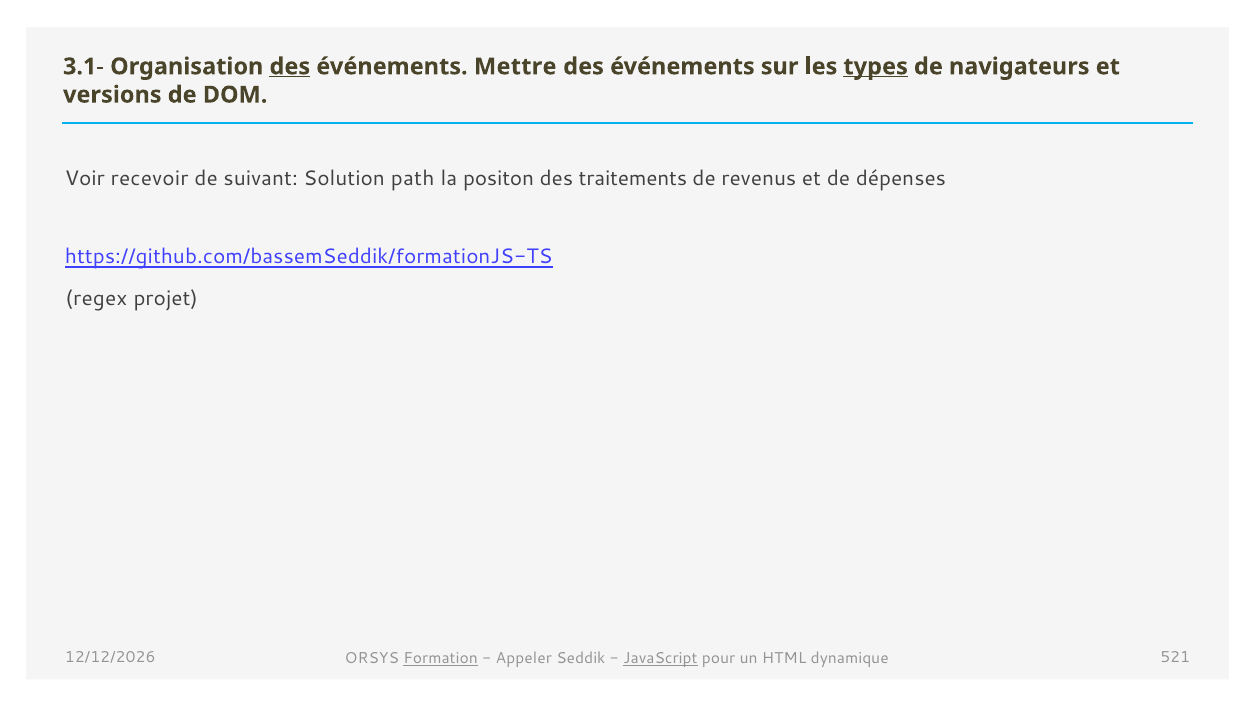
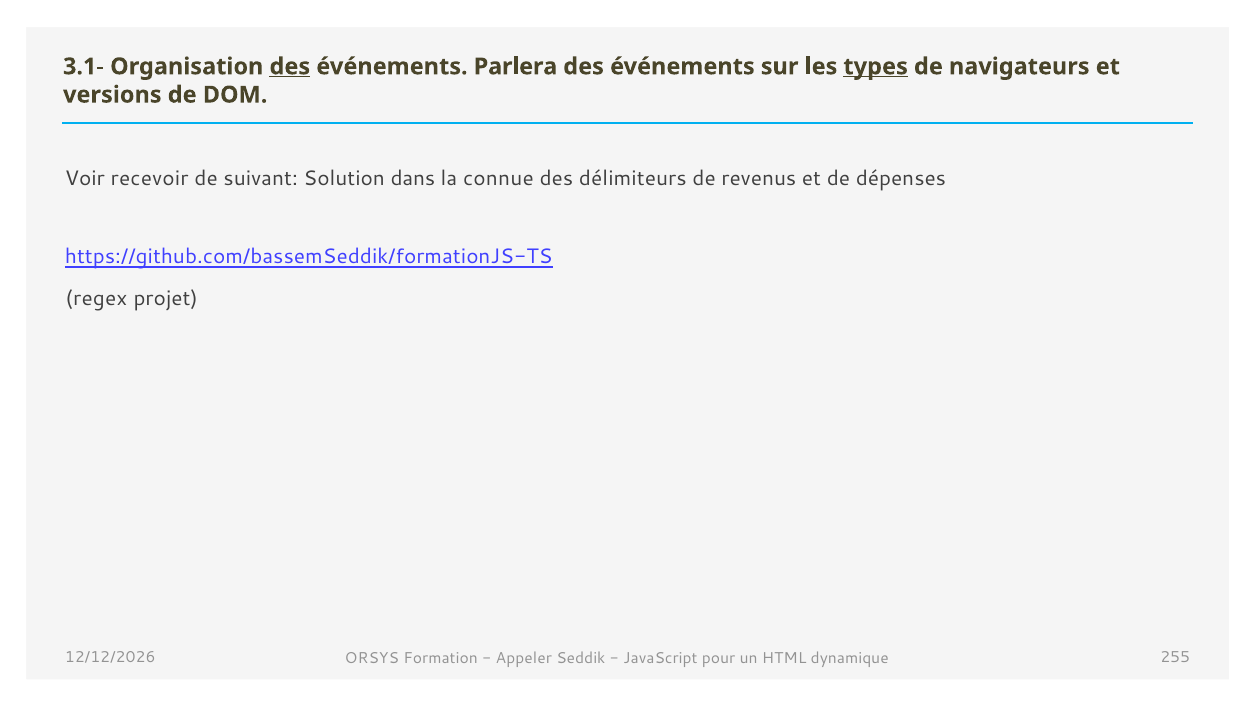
Mettre: Mettre -> Parlera (516, 67)
path: path -> dans (413, 179)
positon: positon -> connue (498, 179)
traitements: traitements -> délimiteurs (633, 179)
Formation underline: present -> none (441, 658)
JavaScript underline: present -> none (660, 658)
521: 521 -> 255 (1175, 657)
